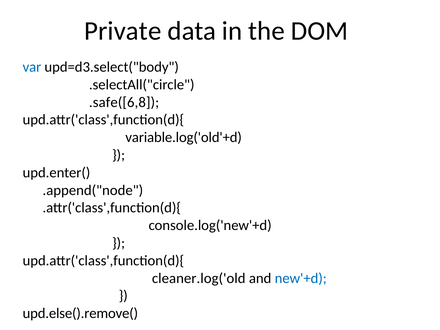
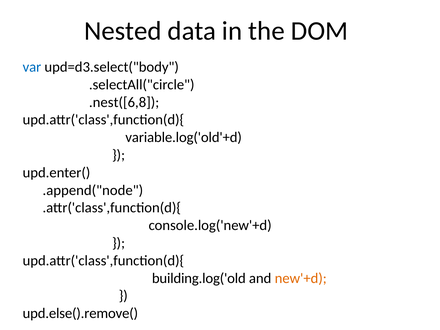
Private: Private -> Nested (123, 31)
.safe([6,8: .safe([6,8 -> .nest([6,8 (124, 102)
cleaner.log('old: cleaner.log('old -> building.log('old (199, 278)
new'+d colour: blue -> orange (301, 278)
